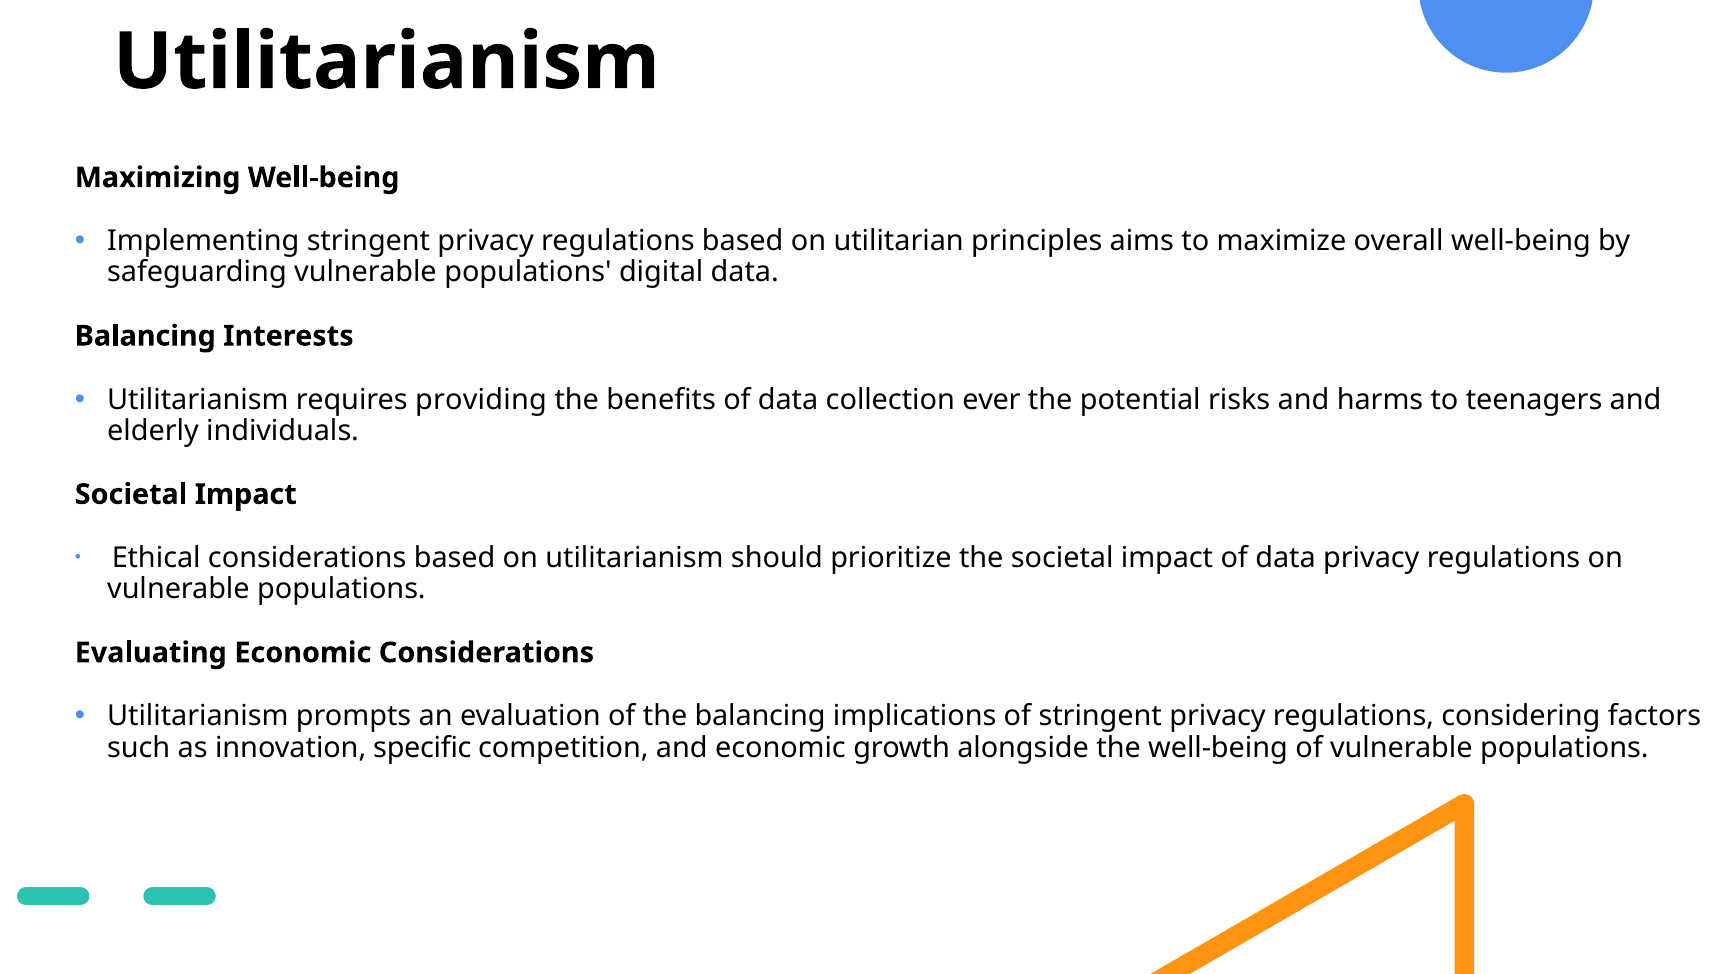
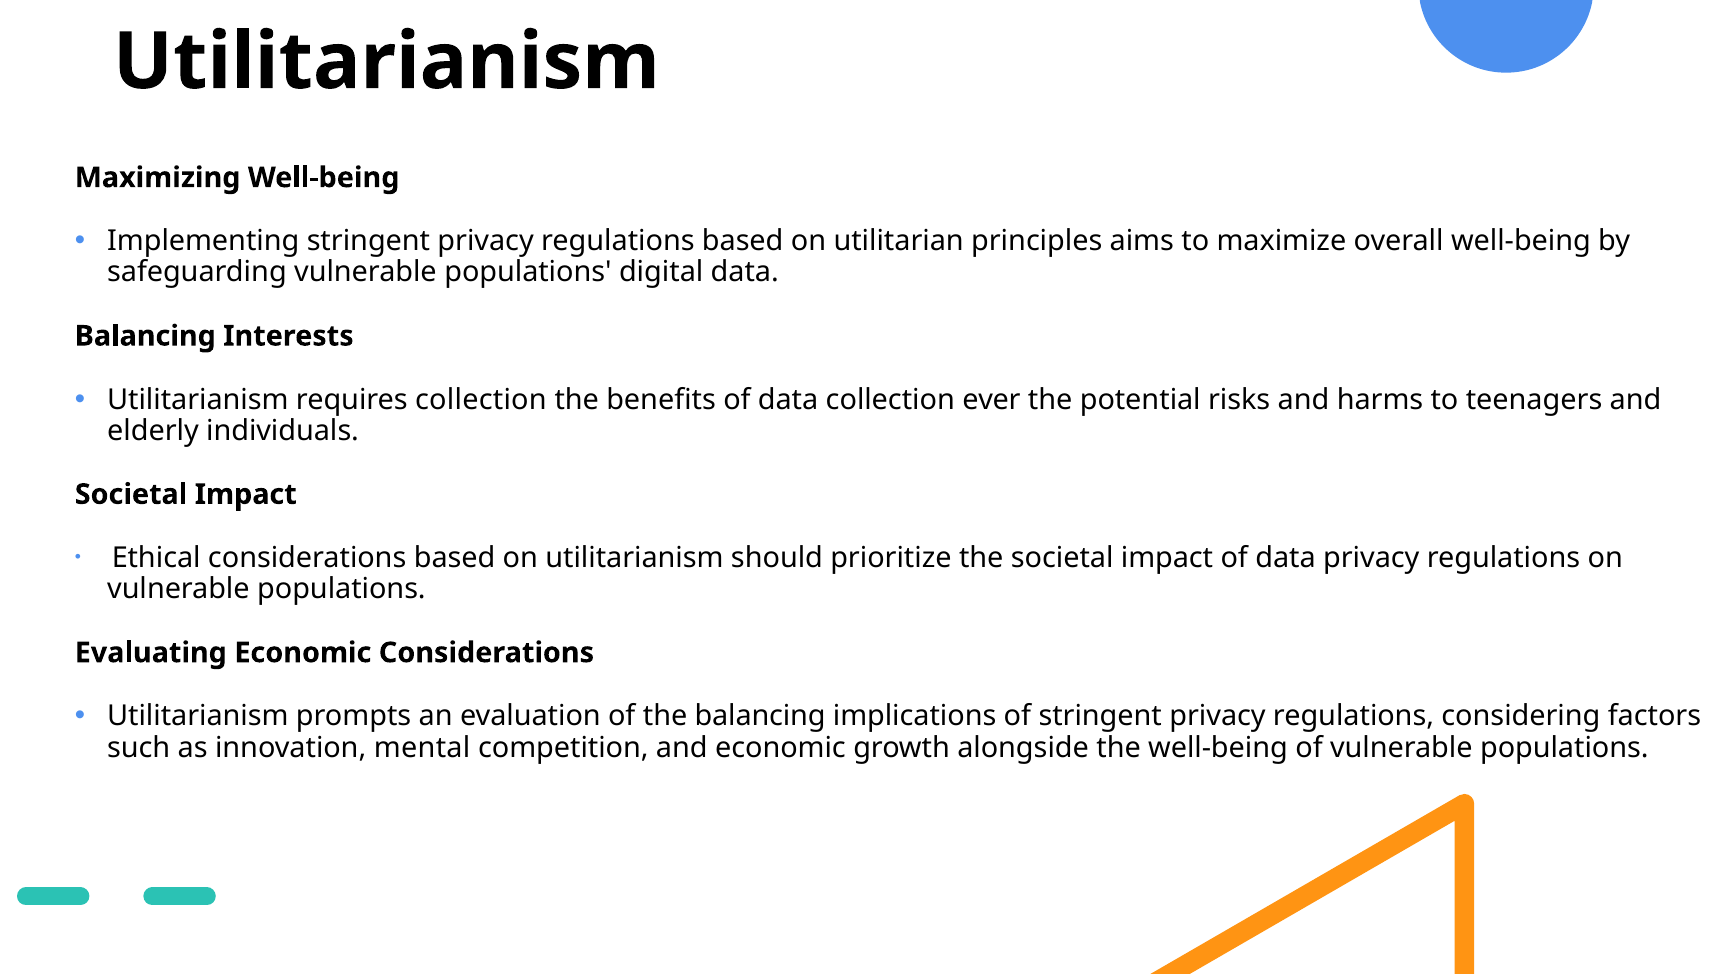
requires providing: providing -> collection (481, 400)
specific: specific -> mental (422, 748)
